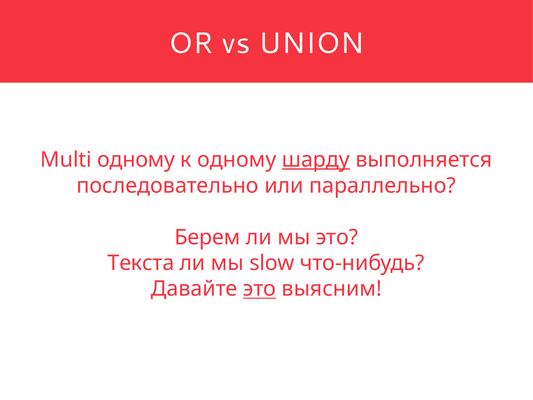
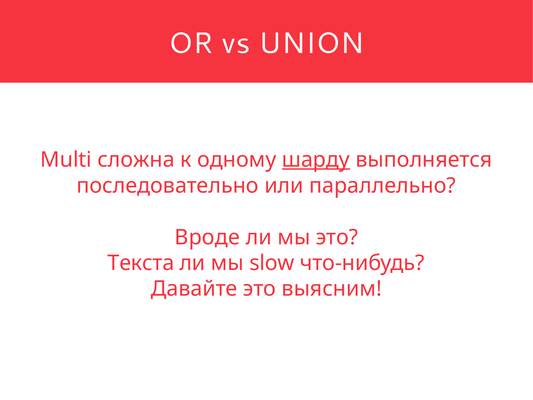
Multi одному: одному -> сложна (136, 160)
Берем: Берем -> Вроде (207, 237)
это underline: present -> none (260, 289)
